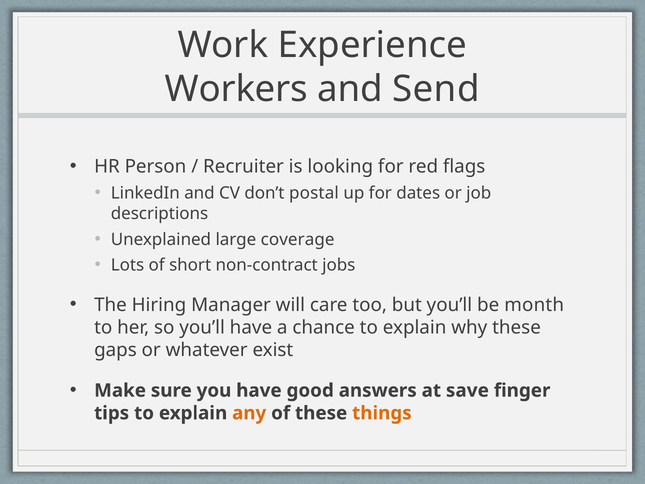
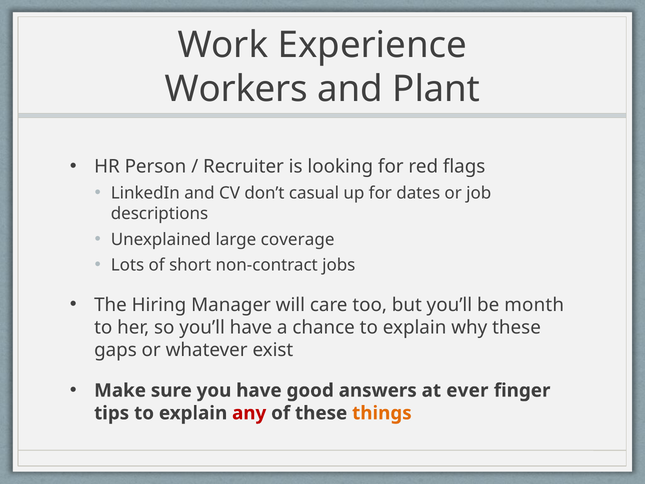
Send: Send -> Plant (436, 89)
postal: postal -> casual (314, 193)
save: save -> ever (467, 390)
any colour: orange -> red (249, 413)
